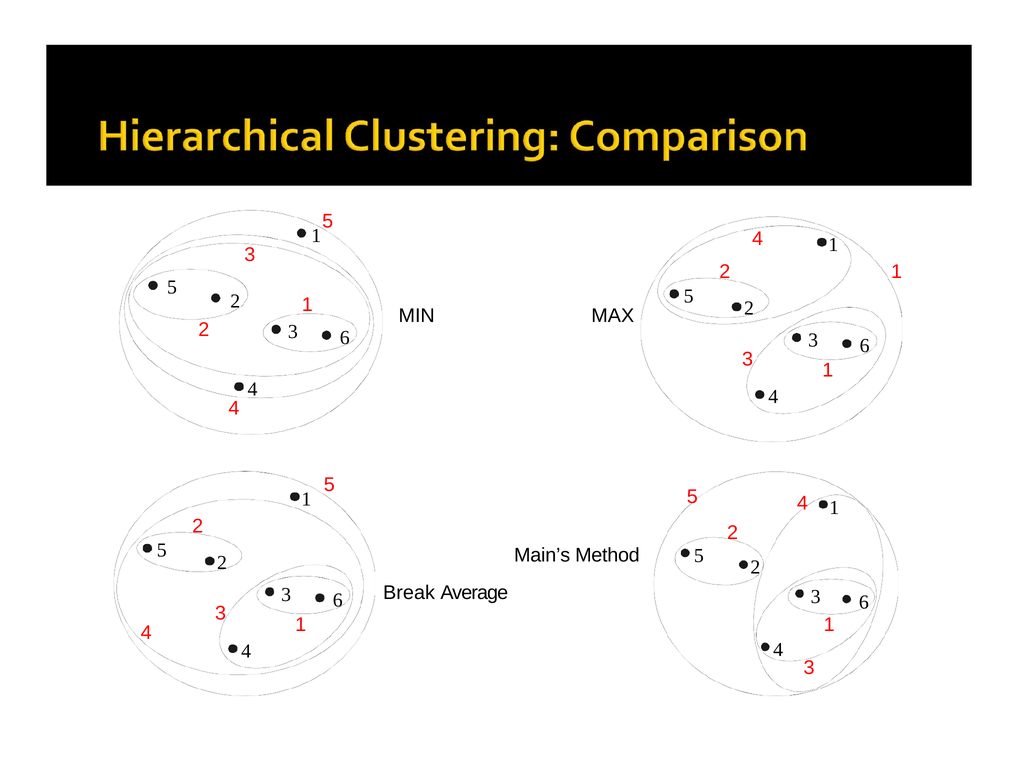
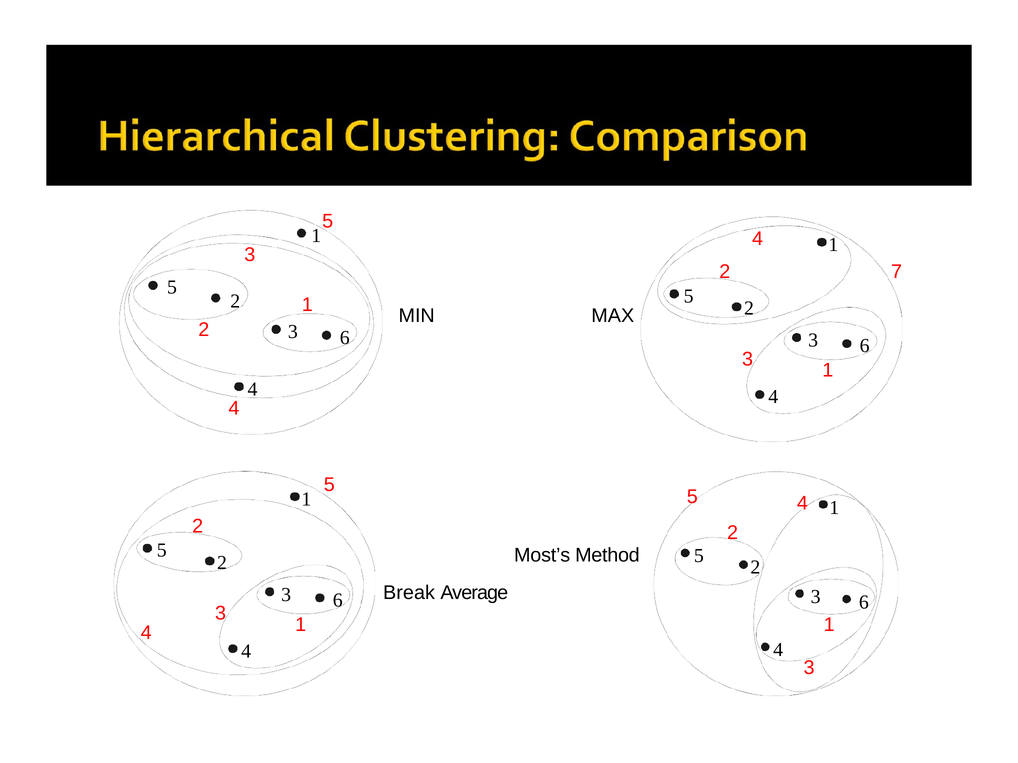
2 1: 1 -> 7 (897, 272)
Main’s: Main’s -> Most’s (542, 555)
